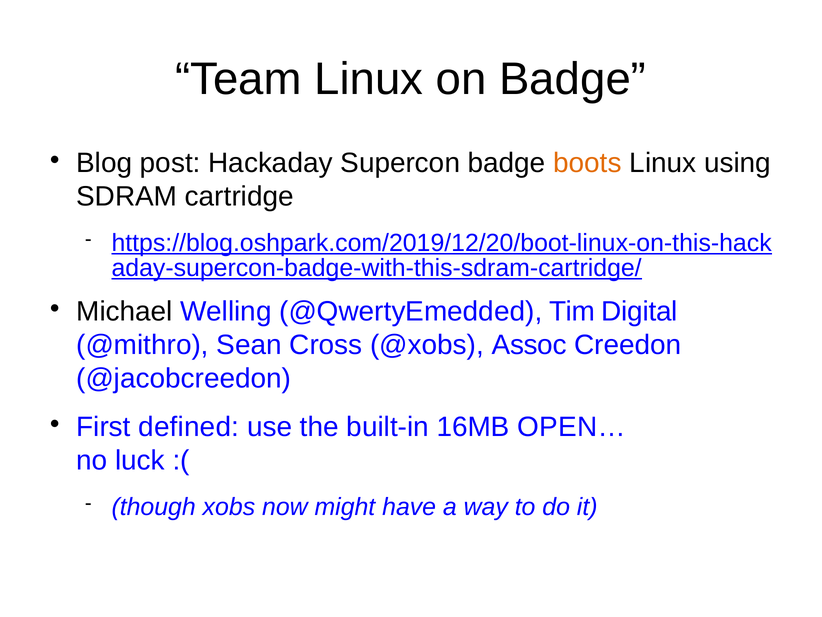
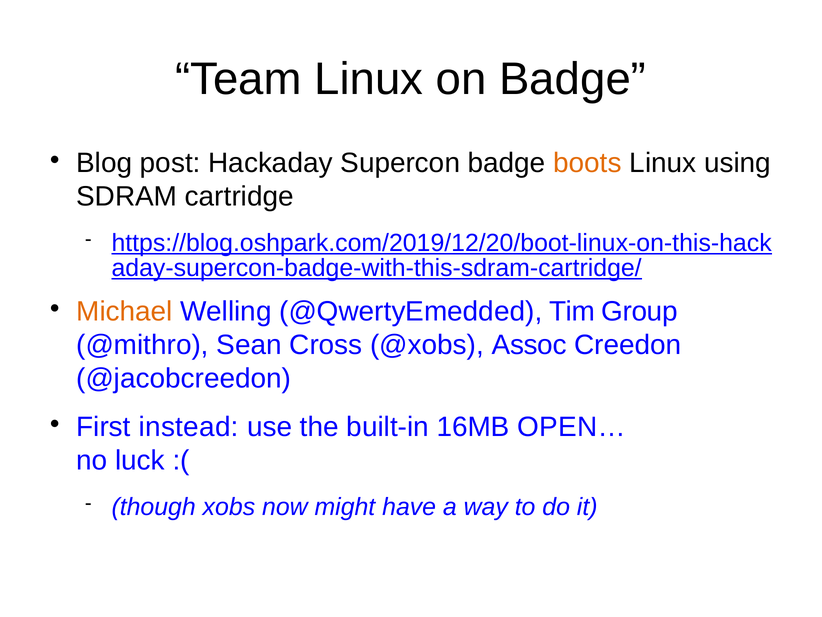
Michael colour: black -> orange (124, 311)
Digital: Digital -> Group (639, 311)
defined: defined -> instead (189, 427)
